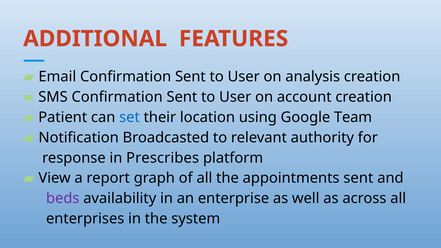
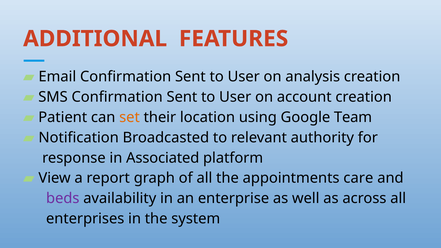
set colour: blue -> orange (130, 117)
Prescribes: Prescribes -> Associated (163, 158)
appointments sent: sent -> care (358, 178)
